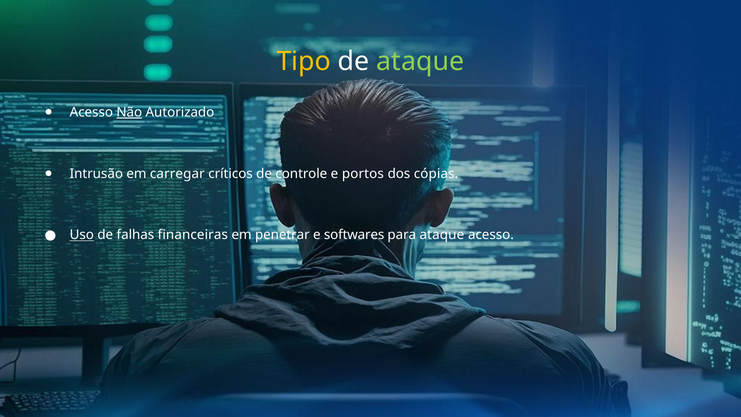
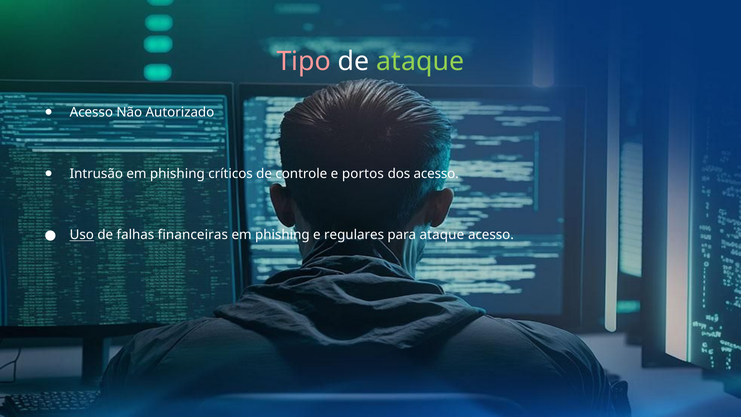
Tipo colour: yellow -> pink (304, 61)
Não underline: present -> none (129, 112)
Intrusão em carregar: carregar -> phishing (177, 174)
dos cópias: cópias -> acesso (436, 174)
penetrar: penetrar -> phishing (282, 235)
softwares: softwares -> regulares (354, 235)
